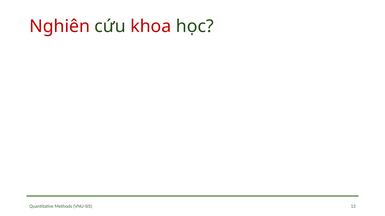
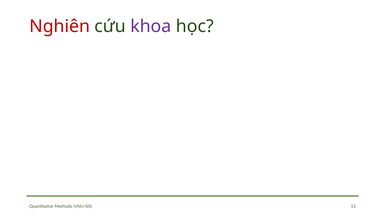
khoa colour: red -> purple (151, 26)
